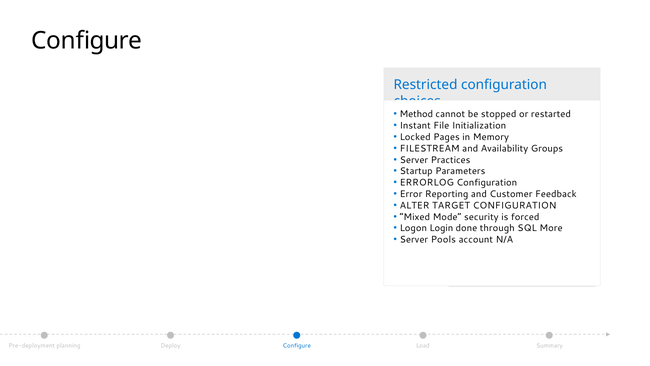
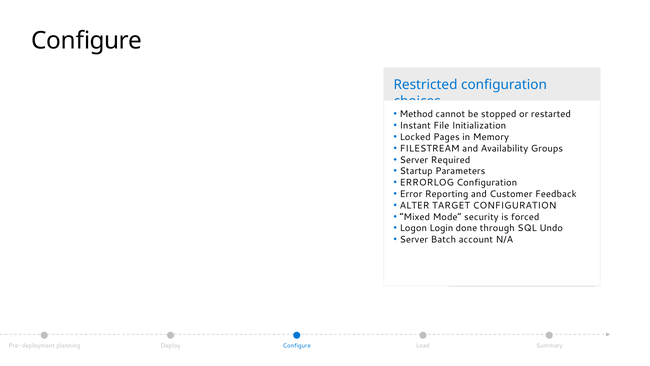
Practices: Practices -> Required (451, 160)
More: More -> Undo (551, 228)
Pools: Pools -> Batch (443, 239)
